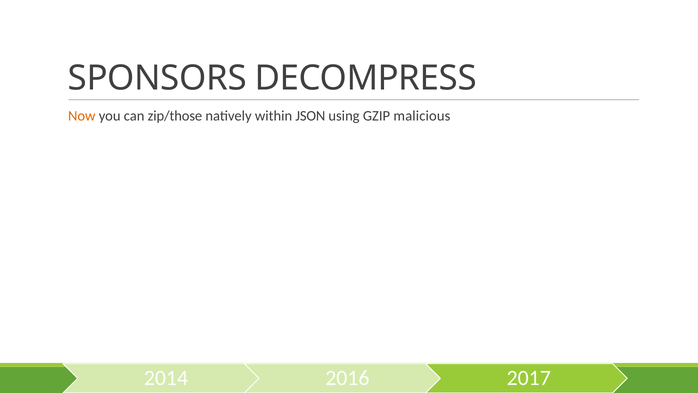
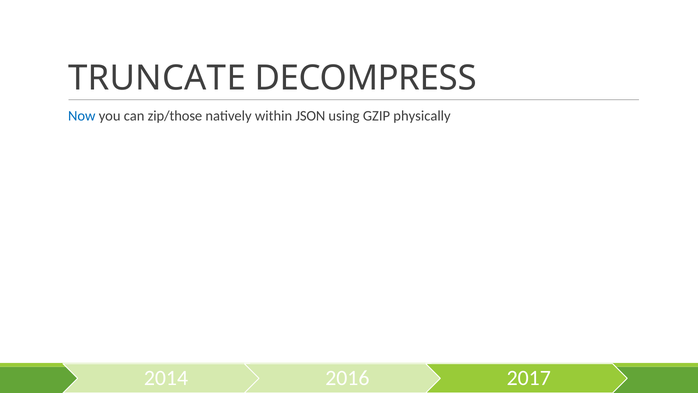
SPONSORS: SPONSORS -> TRUNCATE (157, 78)
Now colour: orange -> blue (82, 116)
malicious: malicious -> physically (422, 116)
